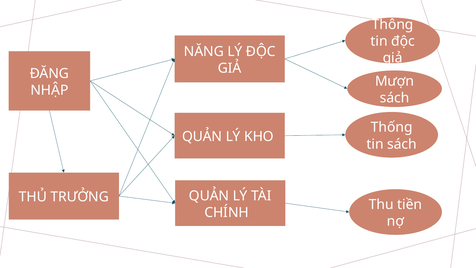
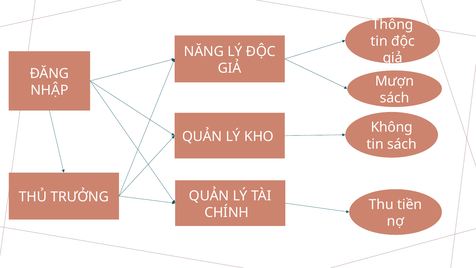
Thống: Thống -> Không (392, 127)
